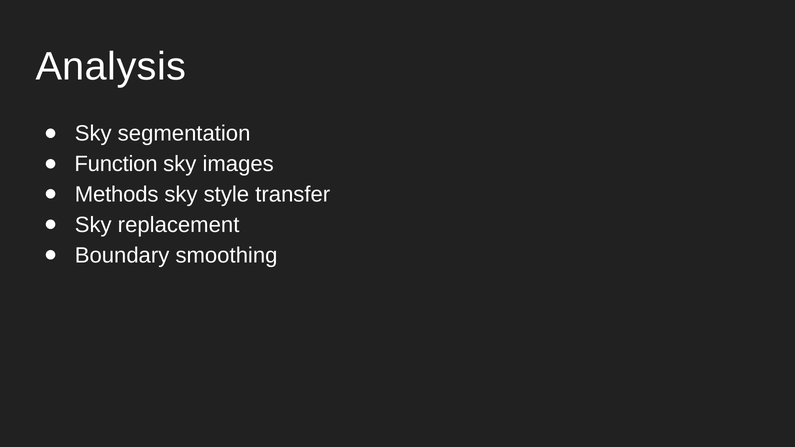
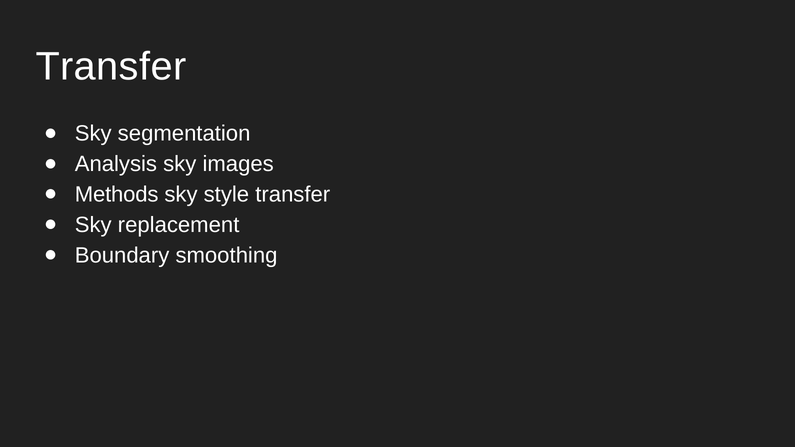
Analysis: Analysis -> Transfer (111, 67)
Function: Function -> Analysis (116, 164)
